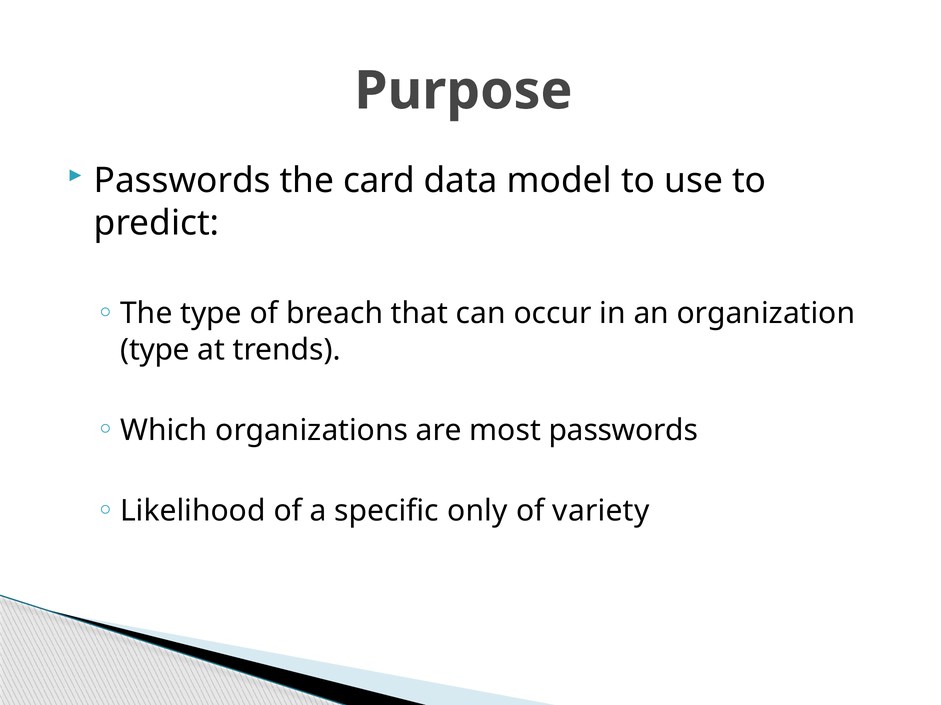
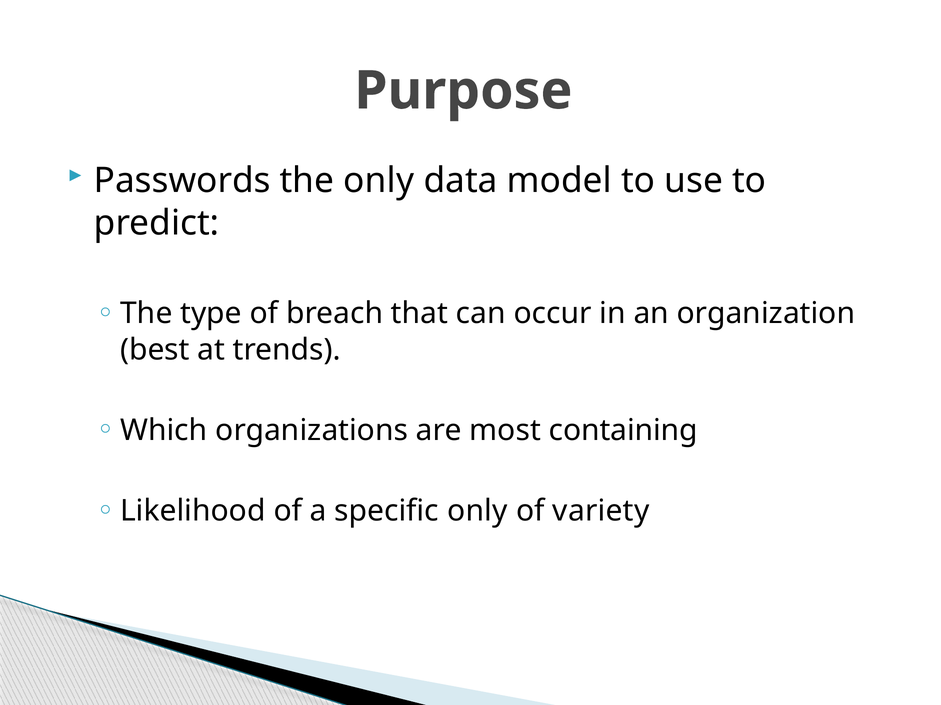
the card: card -> only (379, 181)
type: type -> best (155, 350)
most passwords: passwords -> containing (623, 431)
